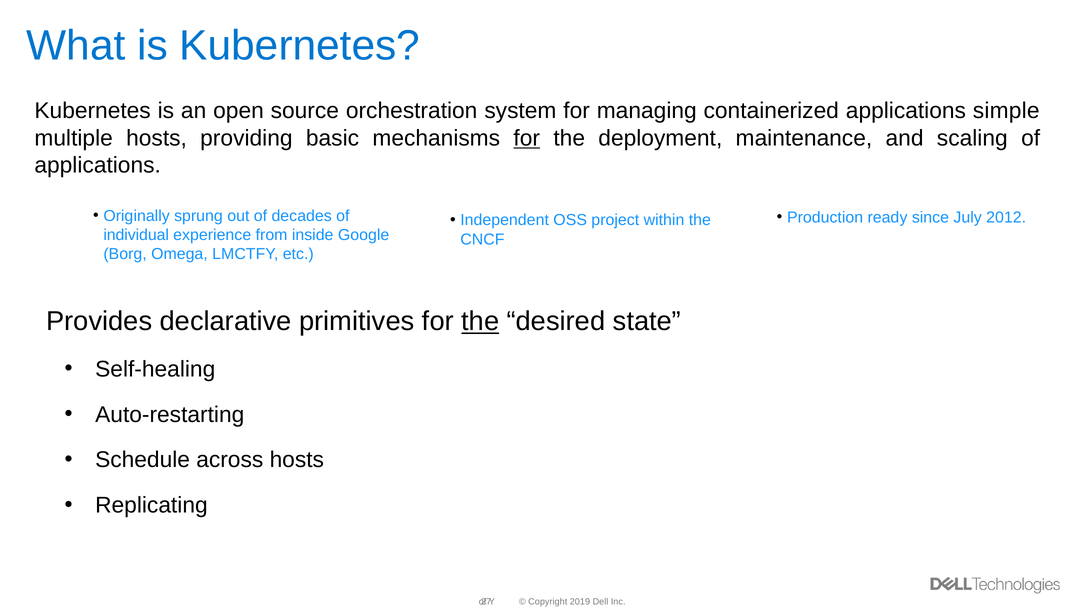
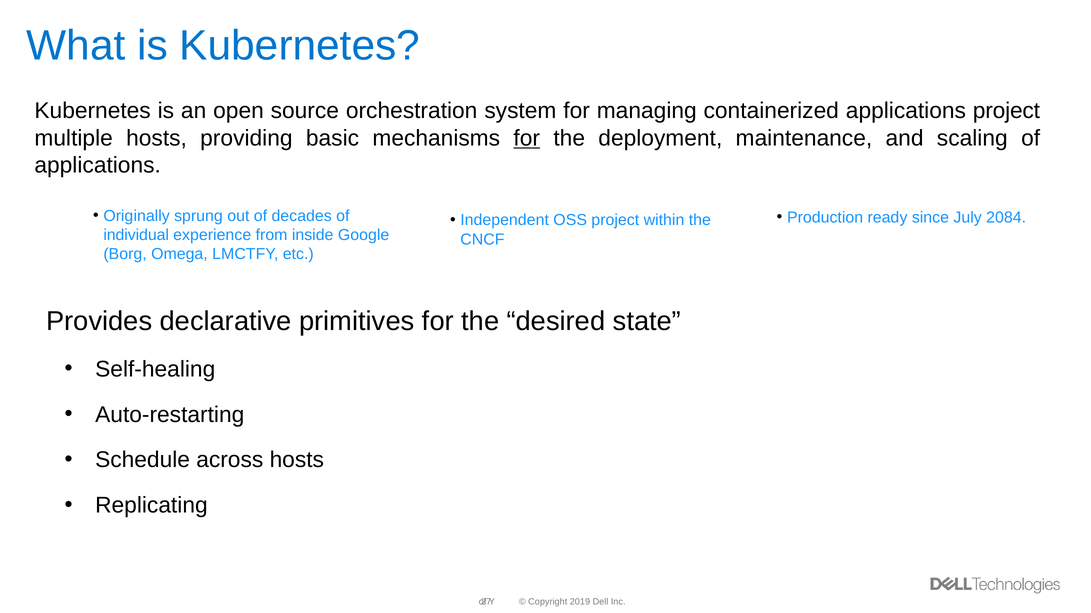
applications simple: simple -> project (1006, 111)
2012: 2012 -> 2084 (1006, 218)
the underline: present -> none (480, 322)
